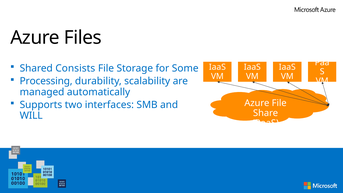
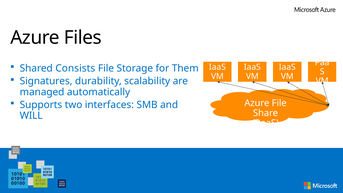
Some: Some -> Them (185, 68)
Processing: Processing -> Signatures (46, 81)
